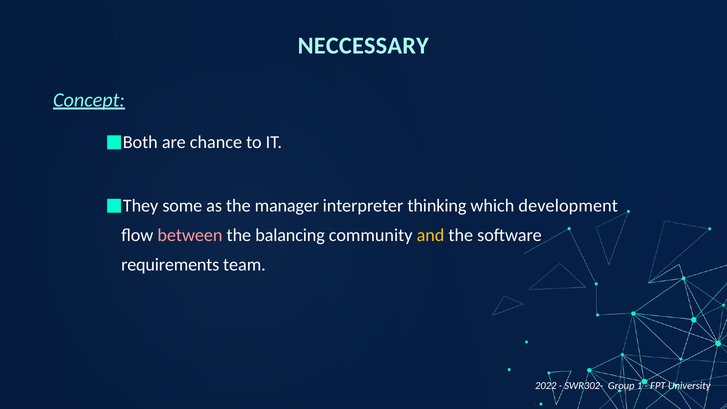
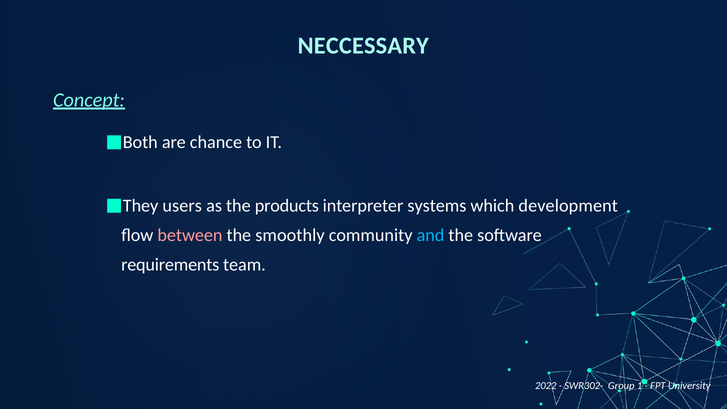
some: some -> users (182, 206)
manager: manager -> products (287, 206)
thinking: thinking -> systems (437, 206)
balancing: balancing -> smoothly (290, 235)
and colour: yellow -> light blue (430, 235)
